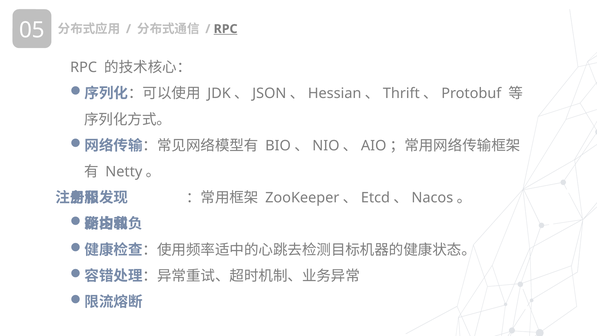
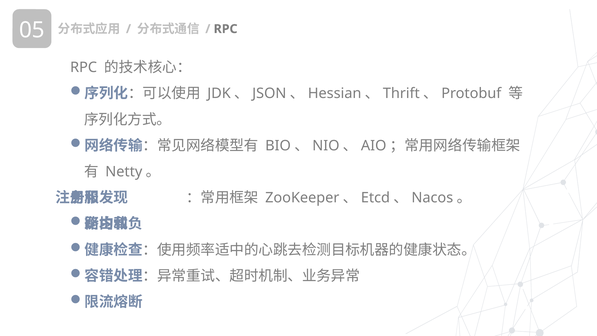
RPC underline: present -> none (226, 29)
